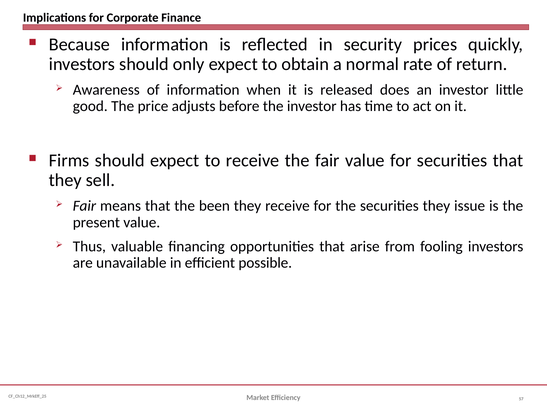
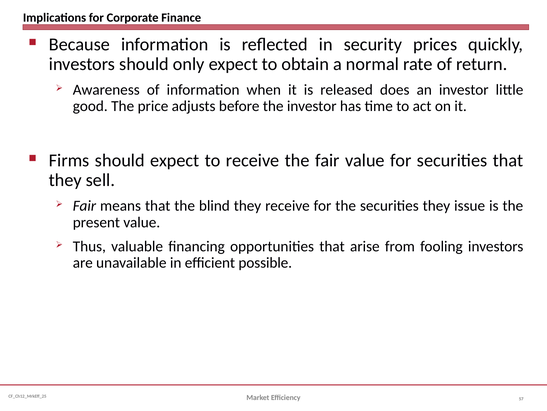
been: been -> blind (214, 206)
